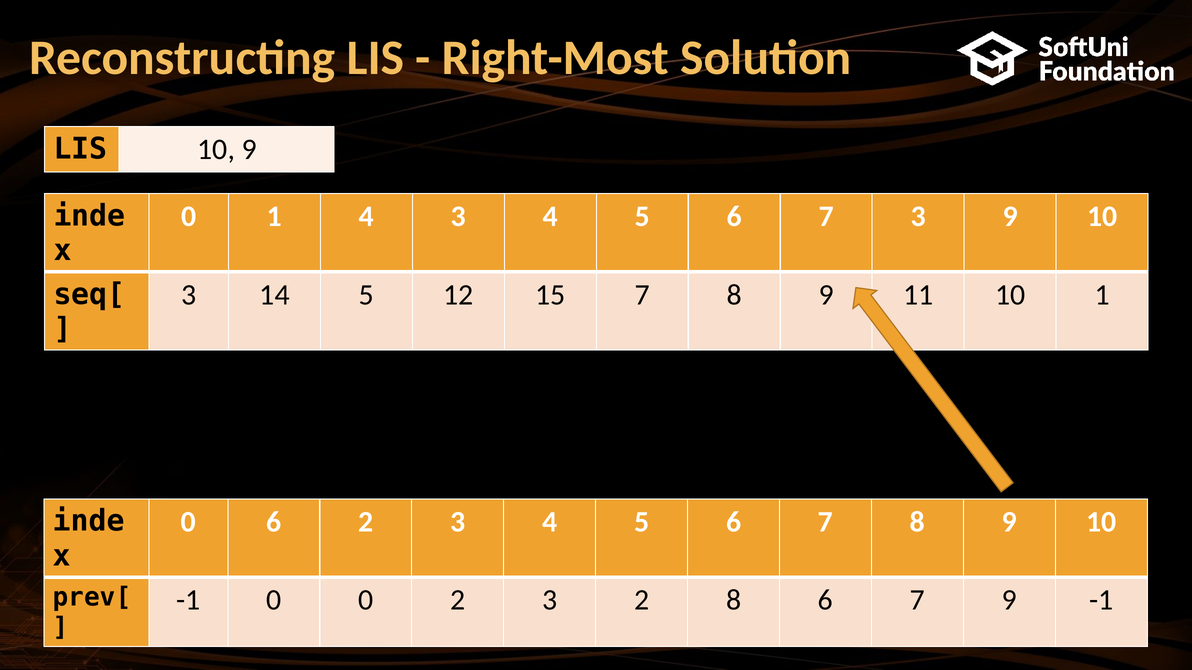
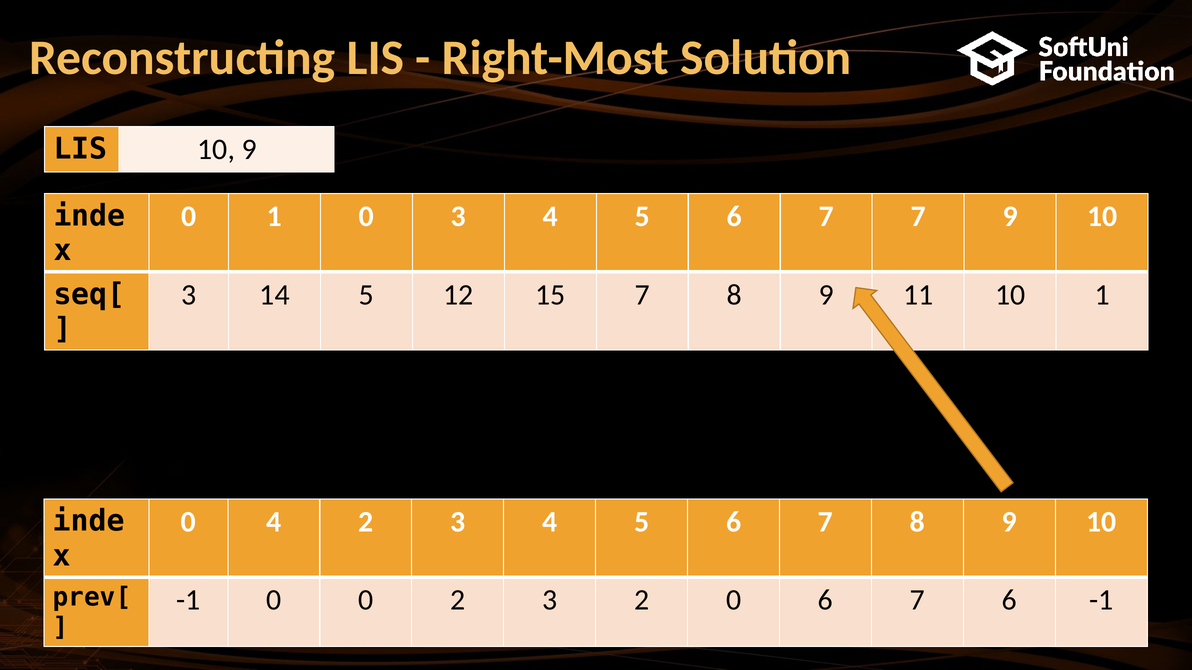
1 4: 4 -> 0 (366, 217)
7 3: 3 -> 7 (918, 217)
0 6: 6 -> 4 (274, 522)
2 8: 8 -> 0 (734, 601)
7 9: 9 -> 6 (1009, 601)
